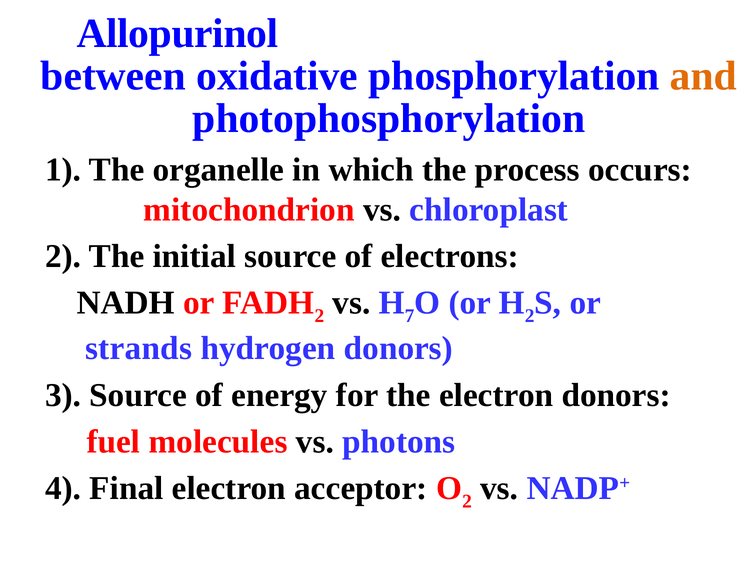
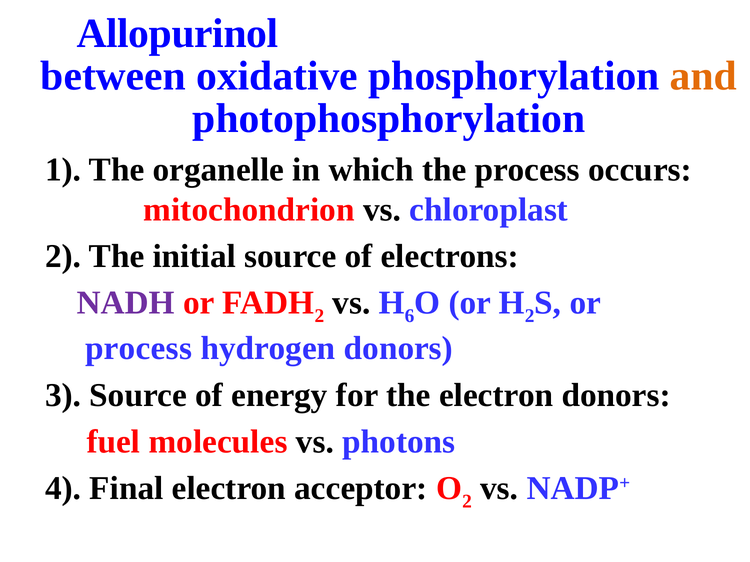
NADH colour: black -> purple (126, 303)
7: 7 -> 6 (410, 316)
strands: strands -> process (139, 349)
